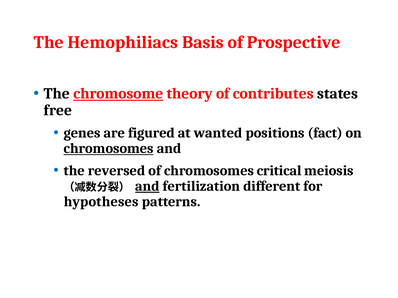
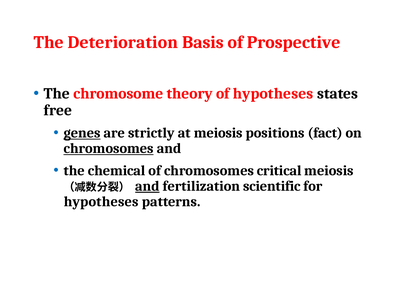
Hemophiliacs: Hemophiliacs -> Deterioration (123, 42)
chromosome underline: present -> none (118, 94)
of contributes: contributes -> hypotheses (273, 94)
genes underline: none -> present (82, 133)
figured: figured -> strictly (151, 133)
at wanted: wanted -> meiosis (218, 133)
reversed: reversed -> chemical (117, 171)
different: different -> scientific (272, 186)
